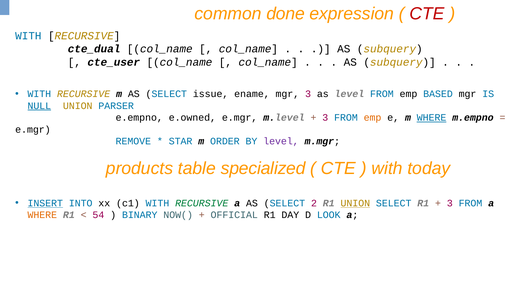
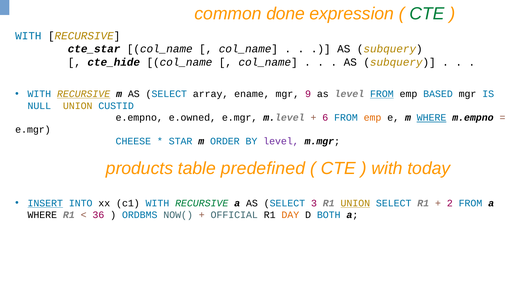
CTE colour: red -> green (427, 14)
cte_dual: cte_dual -> cte_star (94, 49)
cte_user: cte_user -> cte_hide (114, 62)
RECURSIVE underline: none -> present (84, 94)
issue: issue -> array (211, 94)
mgr 3: 3 -> 9 (308, 94)
FROM underline: none -> present (382, 94)
NULL underline: present -> none (39, 106)
PARSER: PARSER -> CUSTID (116, 106)
3: 3 -> 6 (325, 117)
REMOVE: REMOVE -> CHEESE (133, 141)
specialized: specialized -> predefined (263, 168)
2: 2 -> 3 (314, 203)
3: 3 -> 2 (450, 203)
WHERE colour: orange -> black (42, 215)
54: 54 -> 36 (98, 215)
BINARY: BINARY -> ORDBMS (140, 215)
DAY colour: black -> orange (290, 215)
LOOK: LOOK -> BOTH (329, 215)
